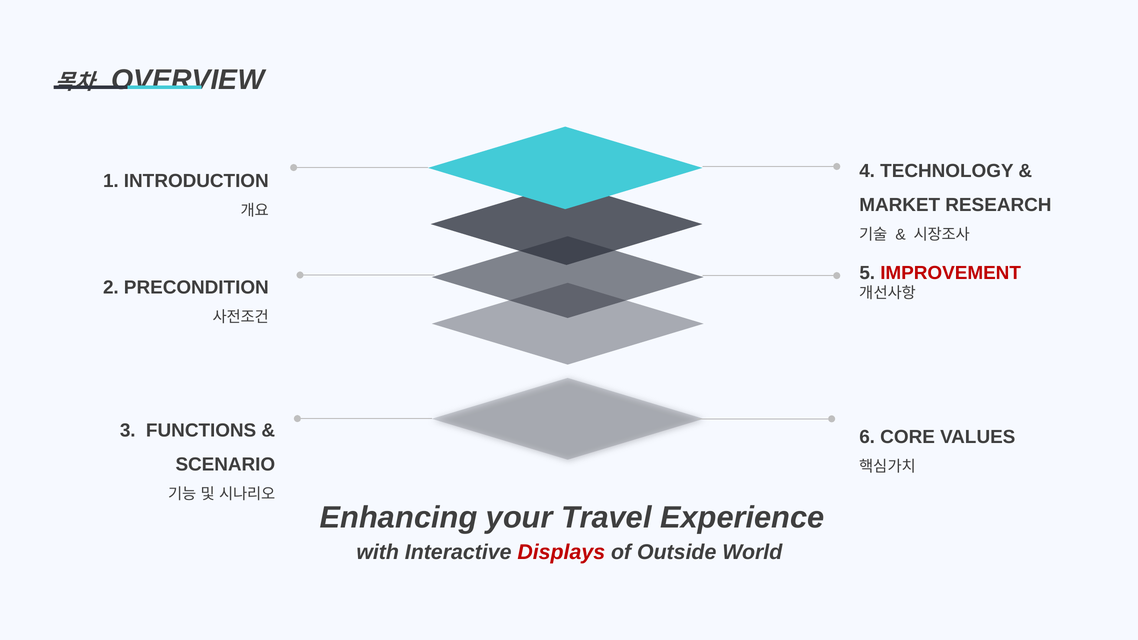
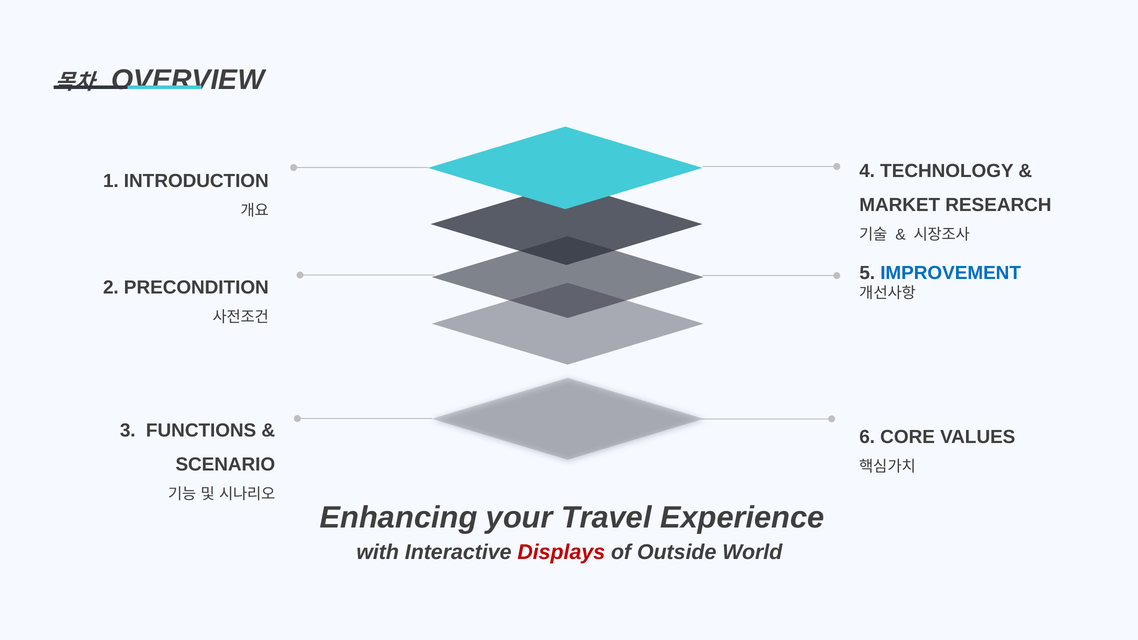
IMPROVEMENT colour: red -> blue (951, 273)
